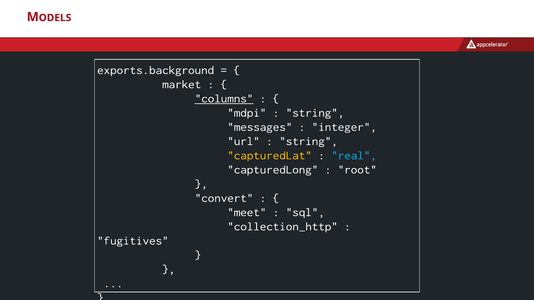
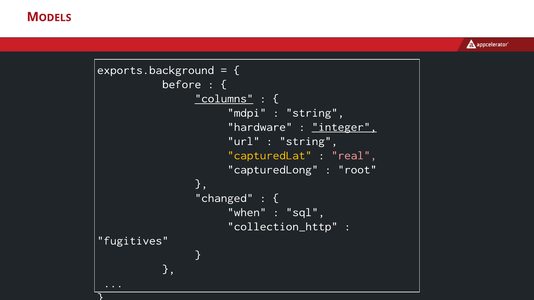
market: market -> before (182, 84)
messages: messages -> hardware (260, 127)
integer underline: none -> present (344, 127)
real colour: light blue -> pink (354, 156)
convert: convert -> changed (224, 198)
meet: meet -> when (247, 212)
